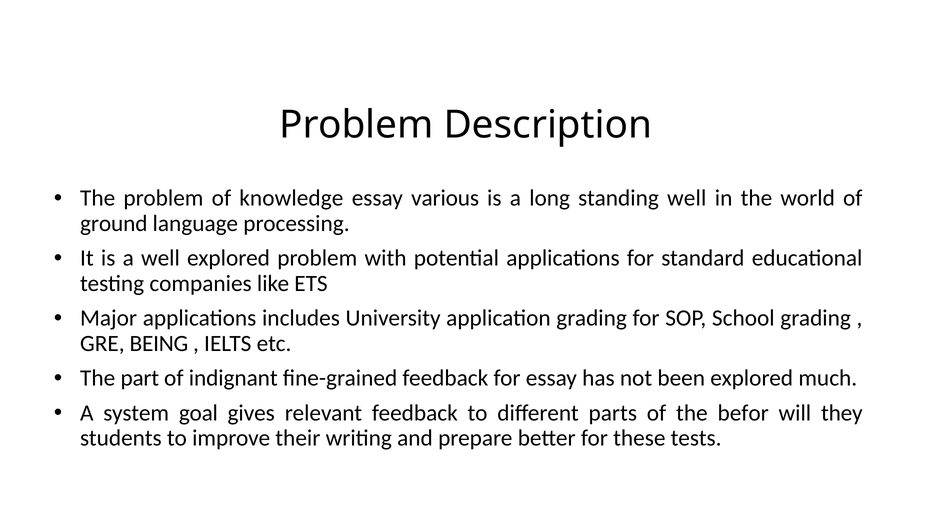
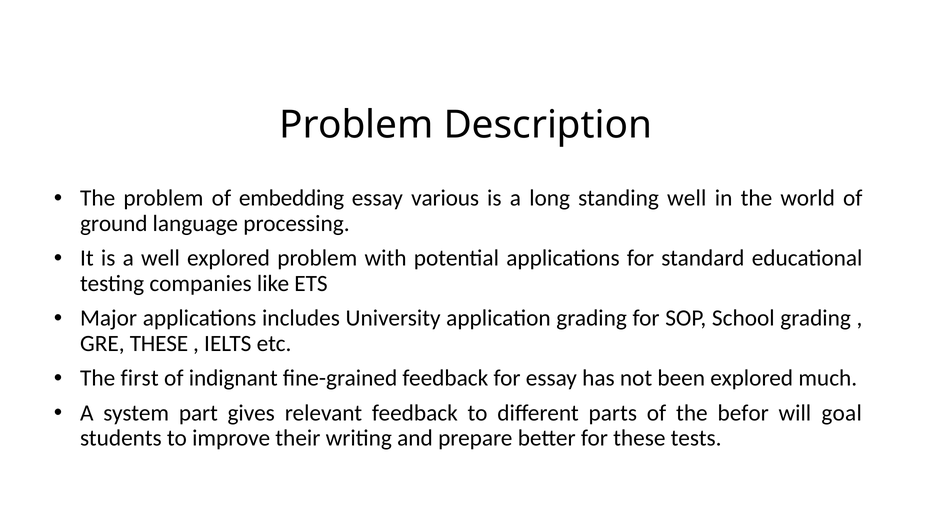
knowledge: knowledge -> embedding (292, 198)
GRE BEING: BEING -> THESE (159, 344)
part: part -> first (140, 378)
goal: goal -> part (198, 413)
they: they -> goal (842, 413)
